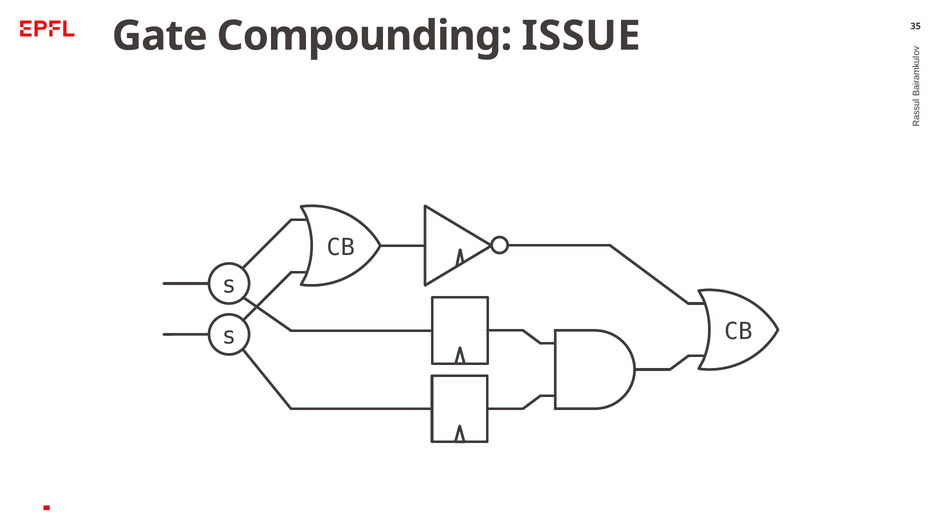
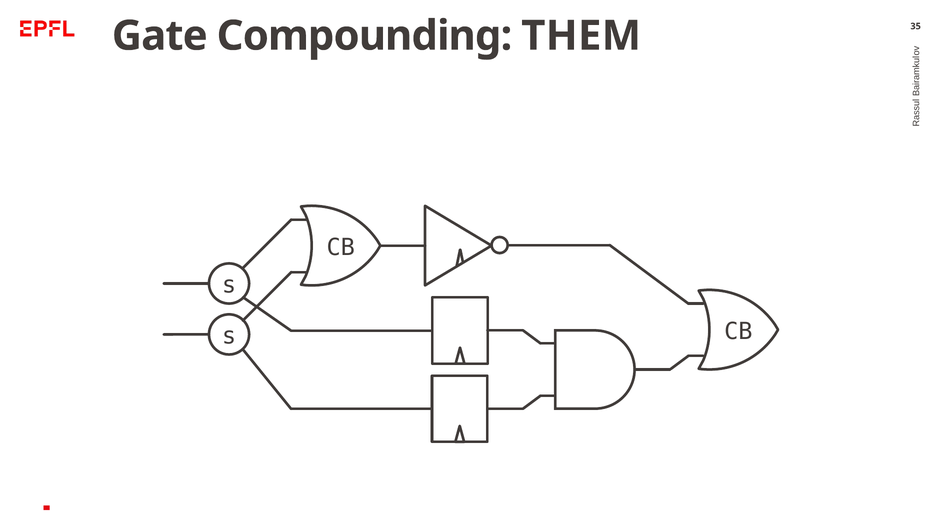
ISSUE: ISSUE -> THEM (581, 36)
